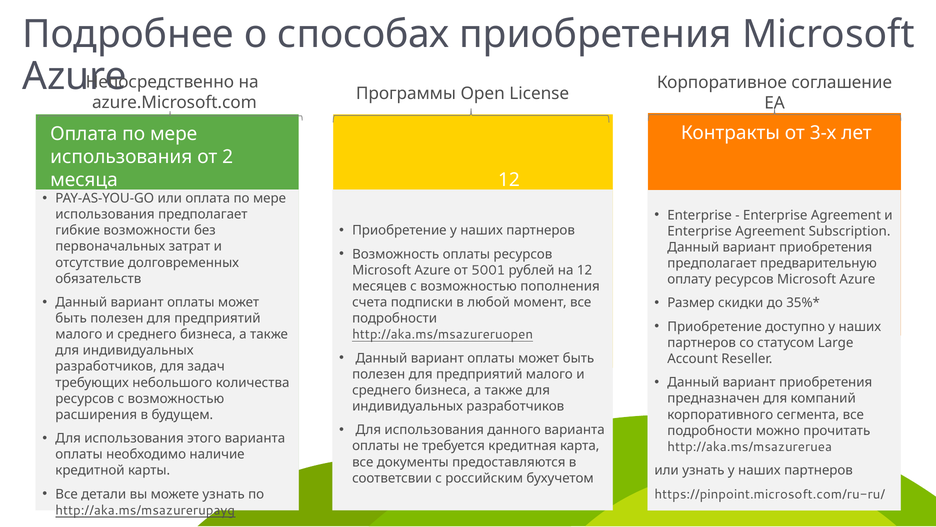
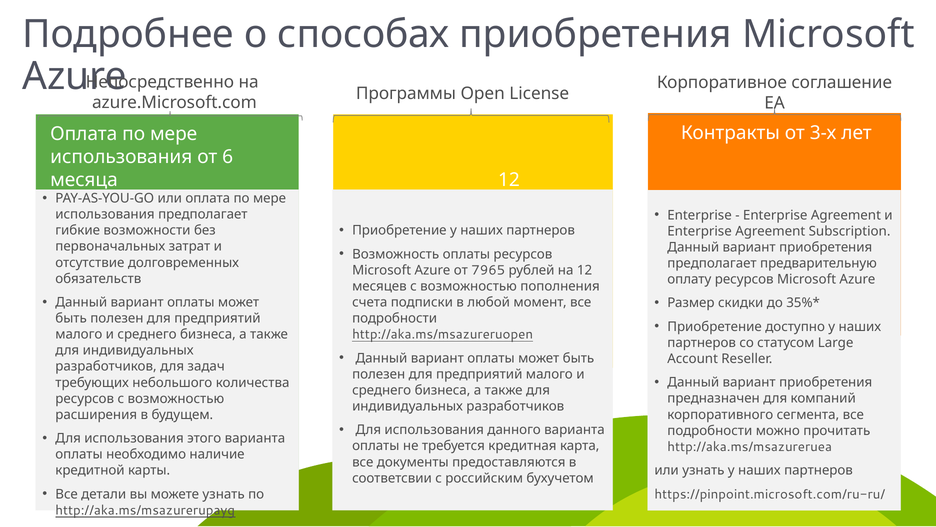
2: 2 -> 6 (228, 157)
5001: 5001 -> 7965 (488, 270)
